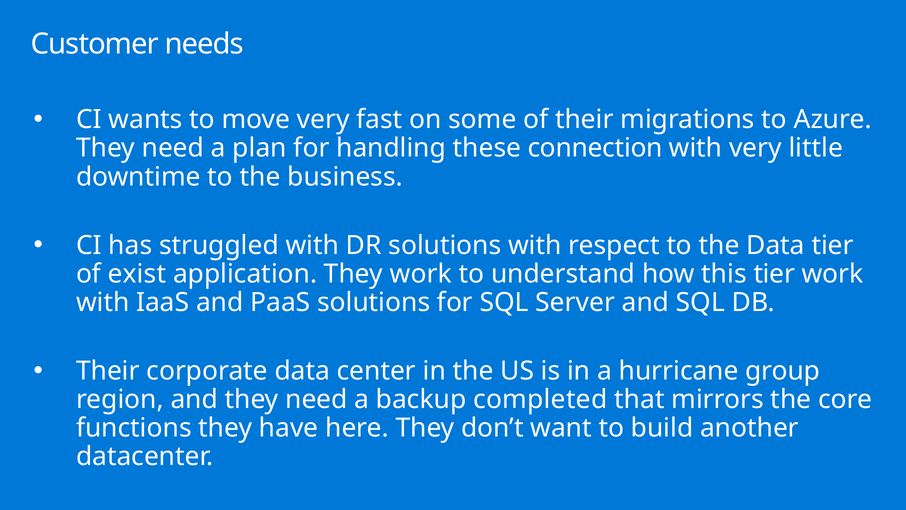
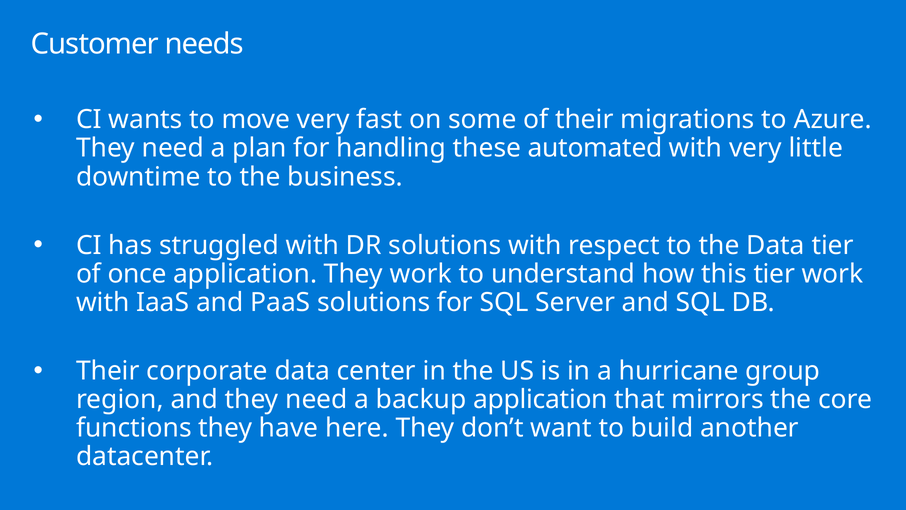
connection: connection -> automated (595, 148)
exist: exist -> once (137, 274)
backup completed: completed -> application (540, 399)
